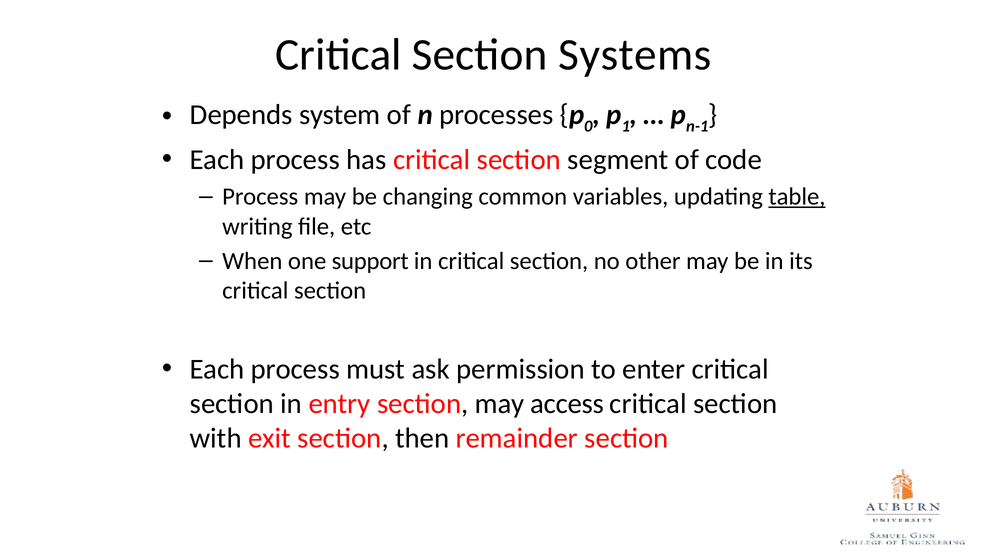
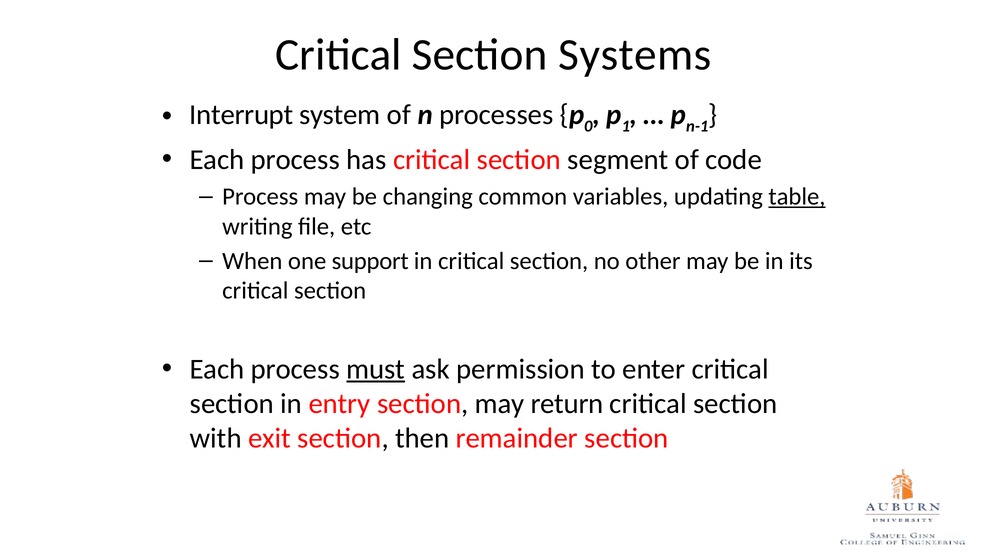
Depends: Depends -> Interrupt (241, 115)
must underline: none -> present (376, 369)
access: access -> return (567, 404)
